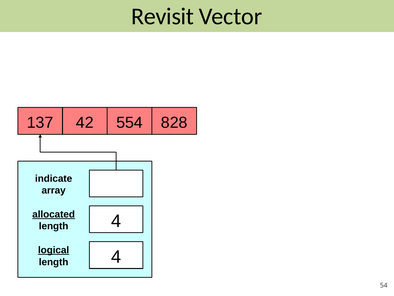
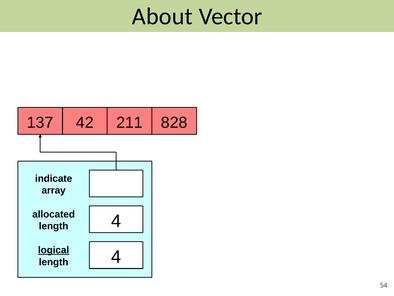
Revisit: Revisit -> About (162, 16)
554: 554 -> 211 (130, 122)
allocated underline: present -> none (54, 214)
